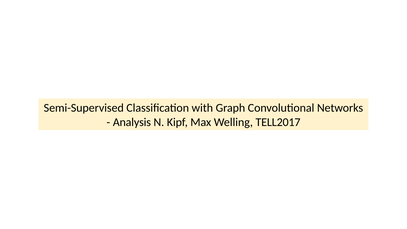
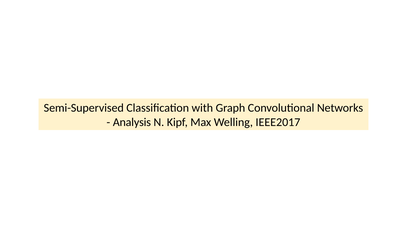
TELL2017: TELL2017 -> IEEE2017 (278, 122)
